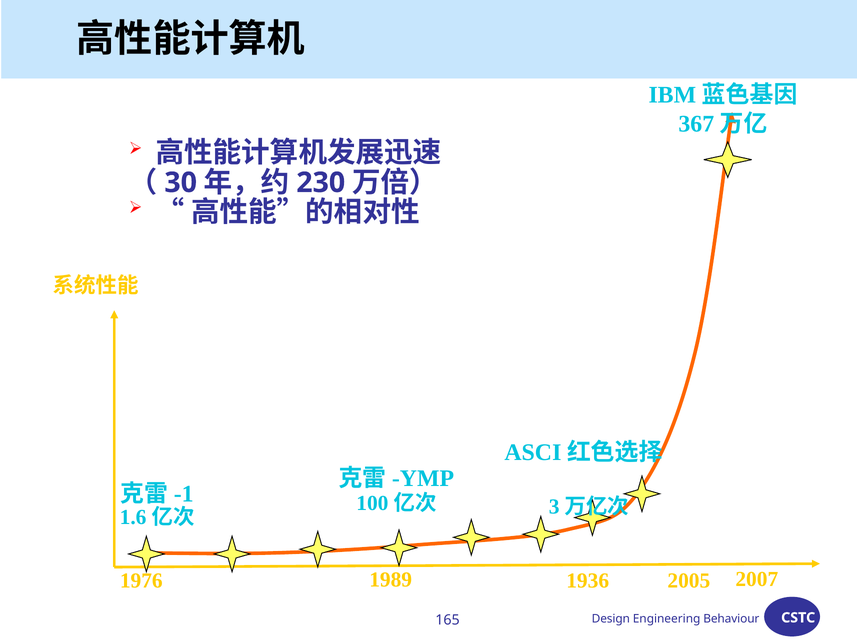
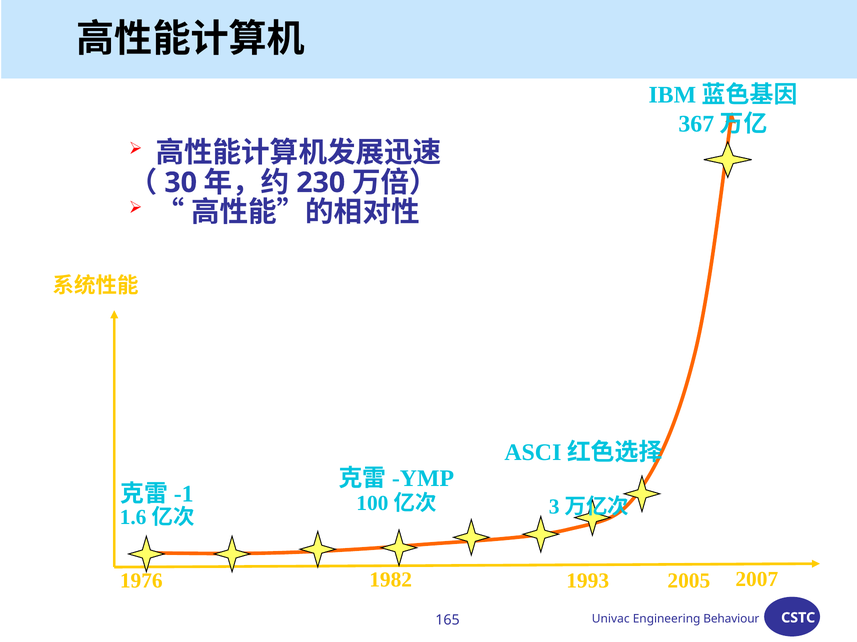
1989: 1989 -> 1982 (391, 580)
1936: 1936 -> 1993 (588, 582)
Design: Design -> Univac (611, 619)
